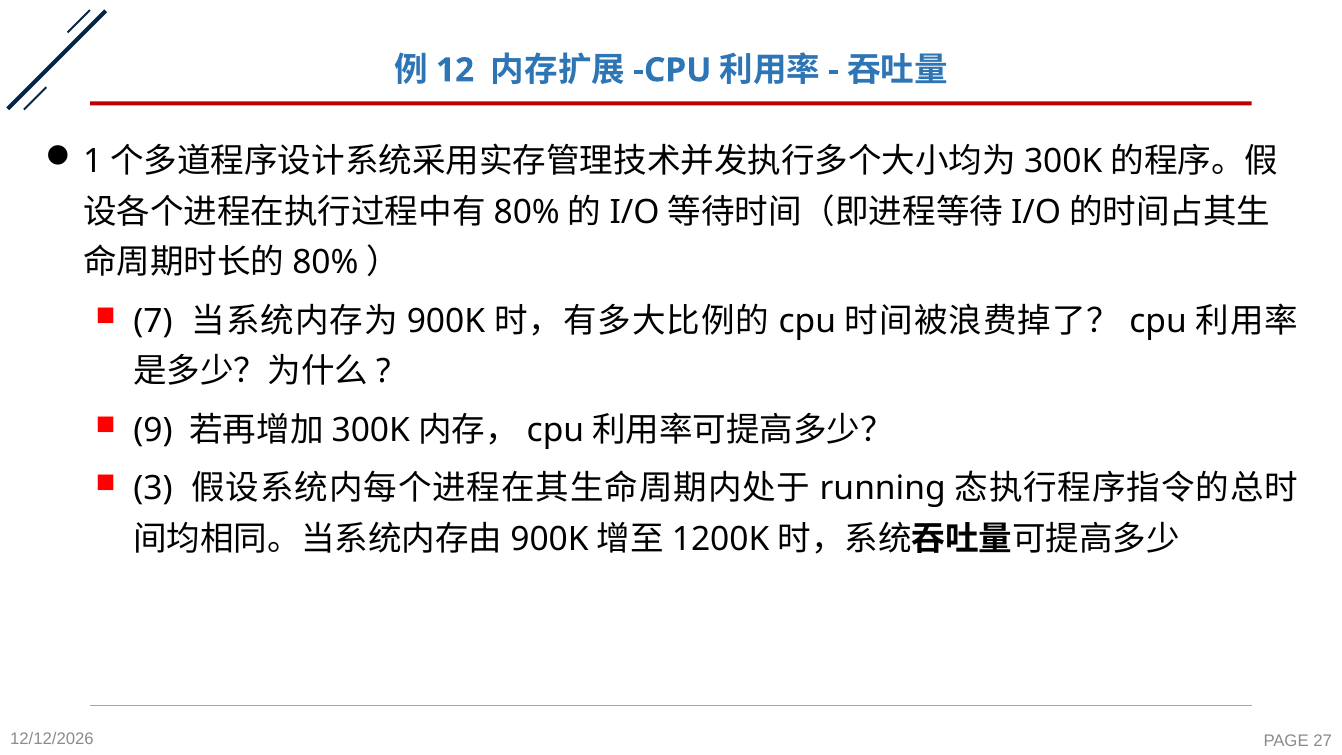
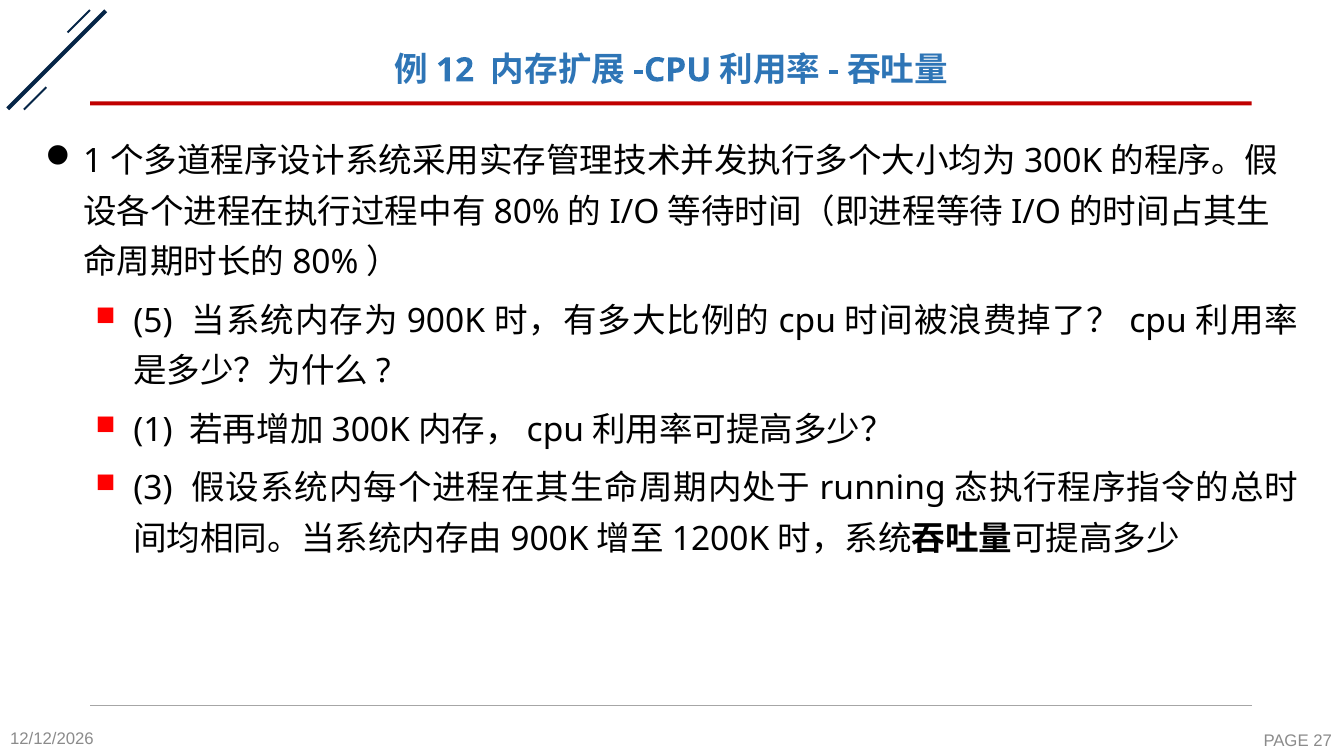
7: 7 -> 5 (153, 321)
9: 9 -> 1 (153, 430)
